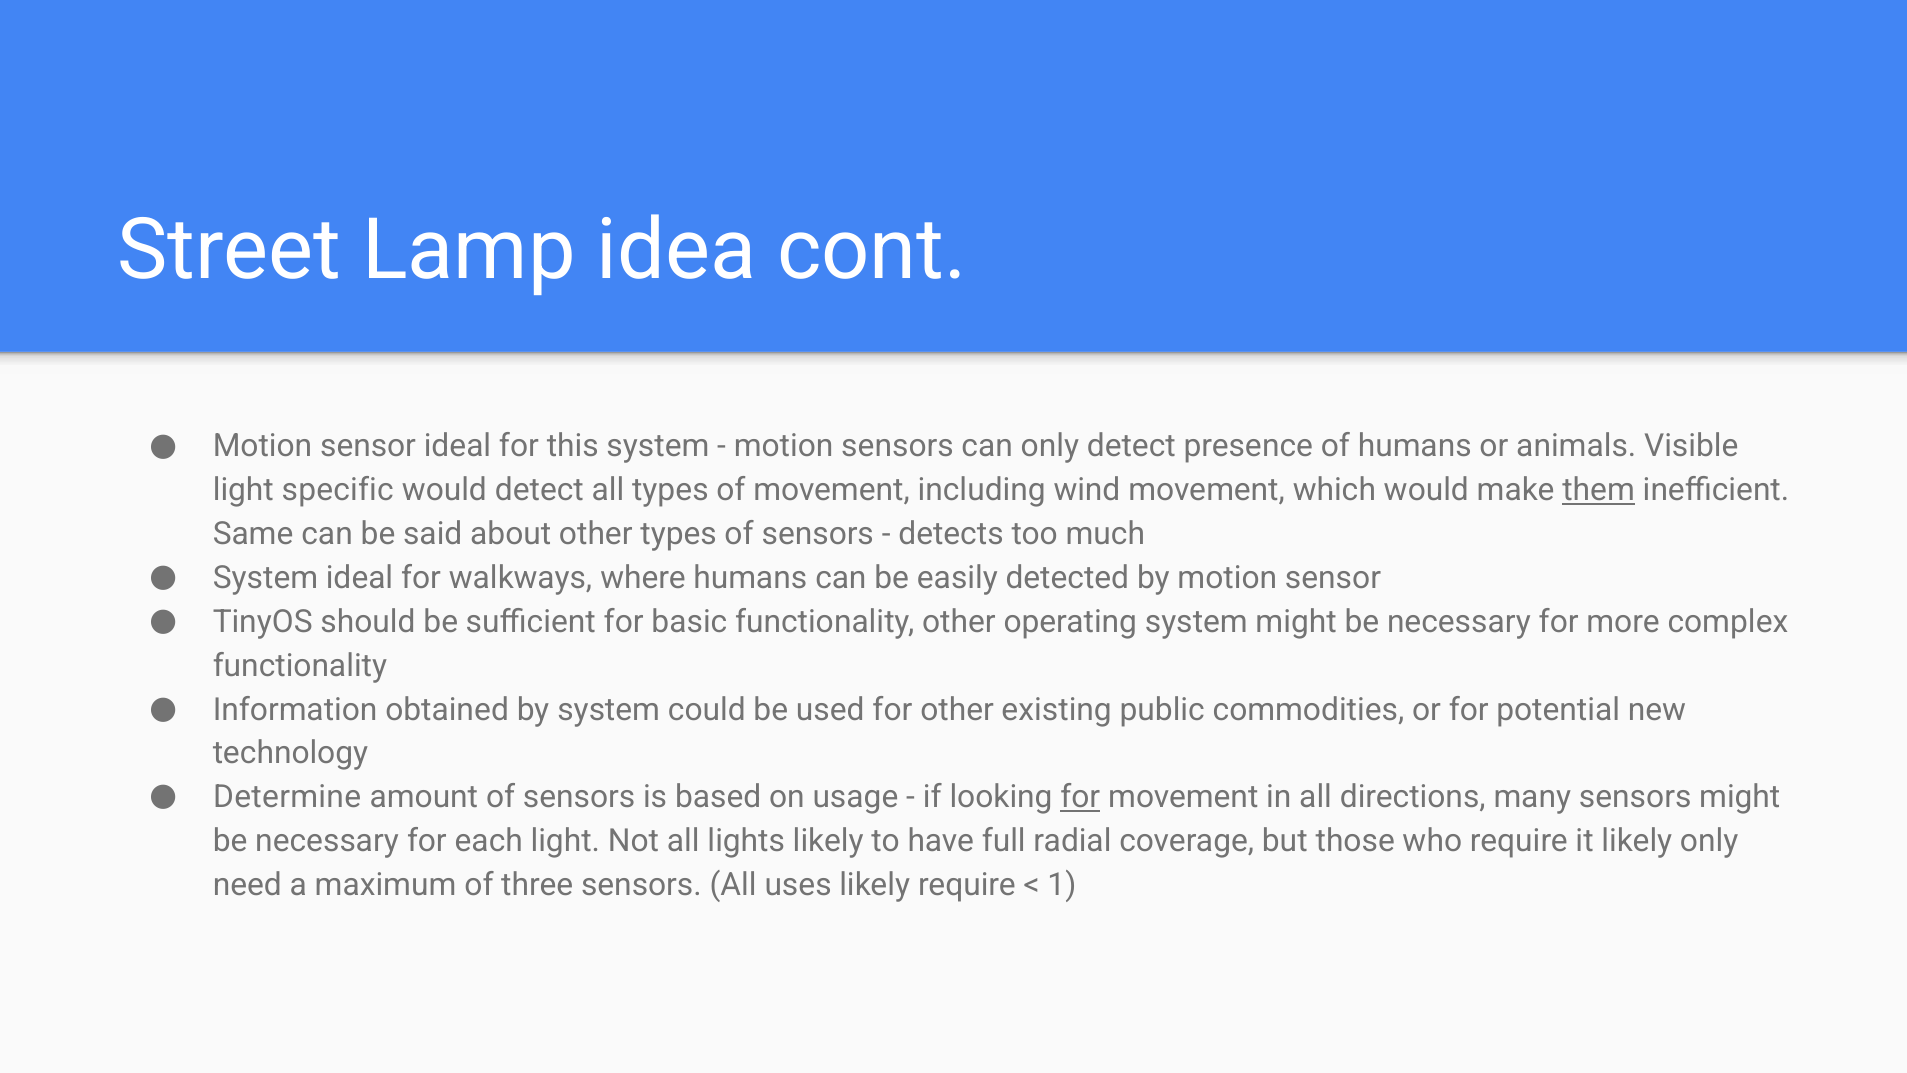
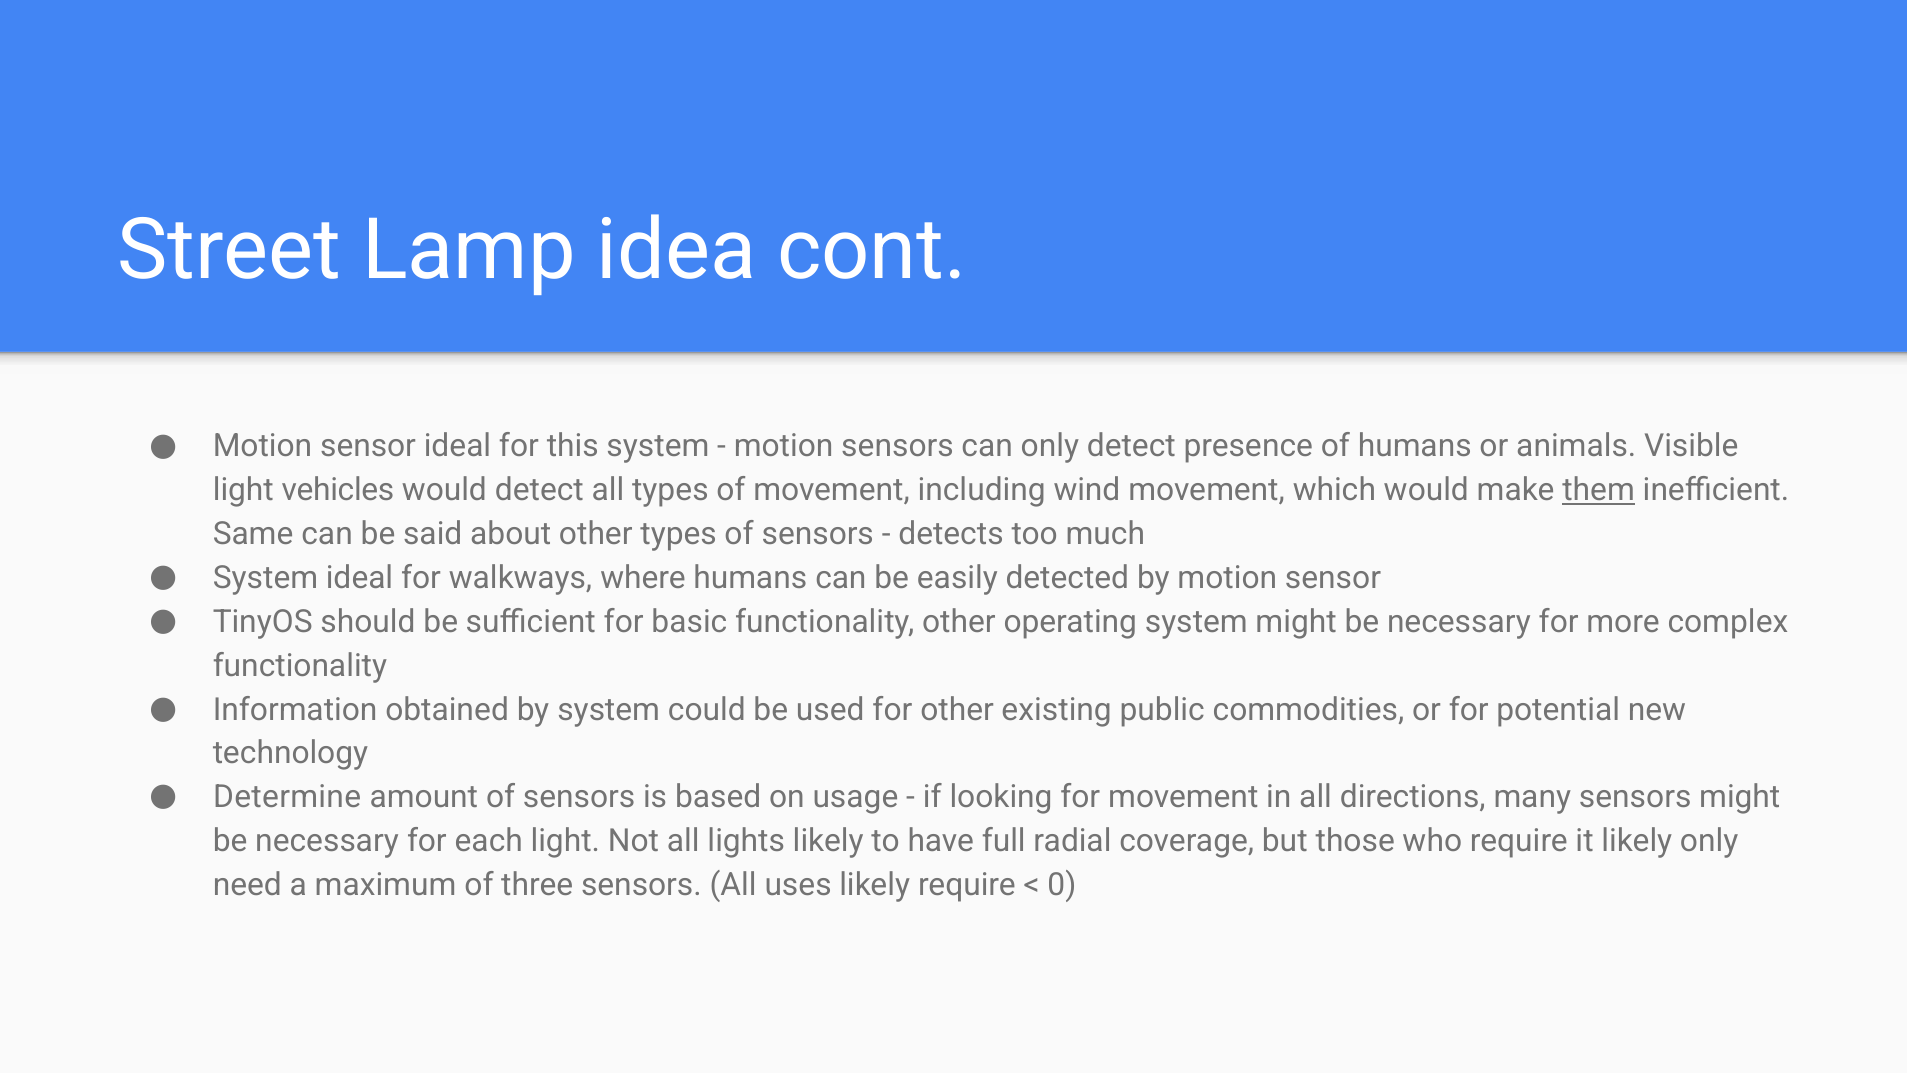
specific: specific -> vehicles (338, 490)
for underline: present -> none (1080, 797)
1: 1 -> 0 (1062, 885)
